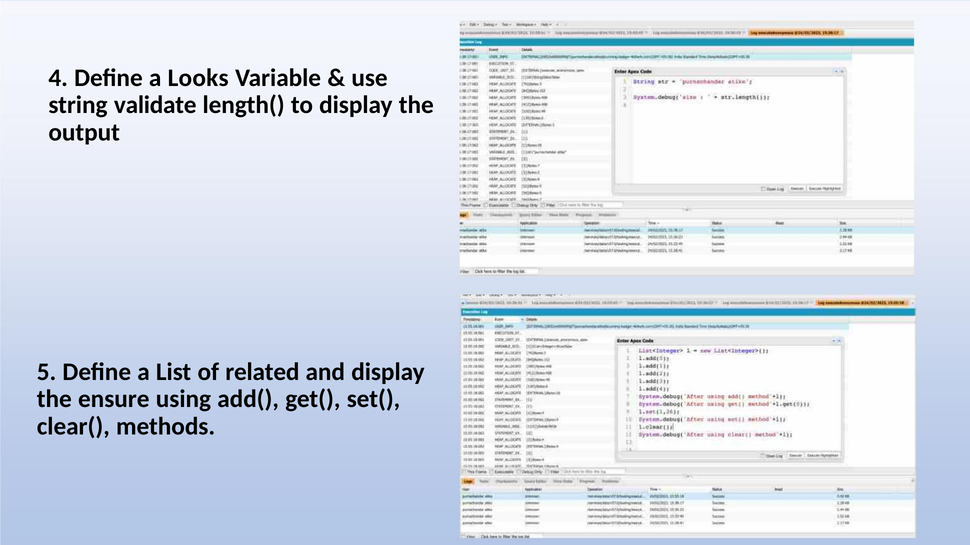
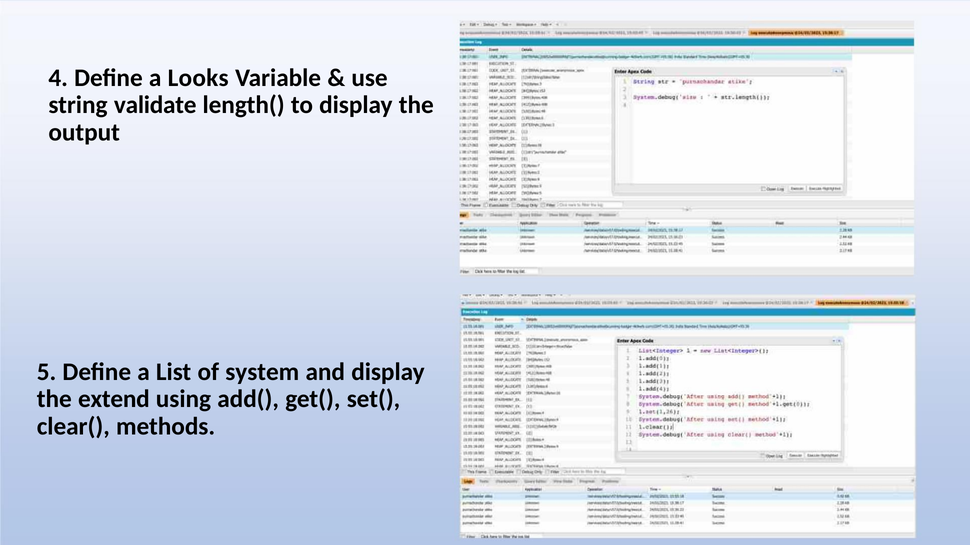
related: related -> system (262, 372)
ensure: ensure -> extend (114, 399)
